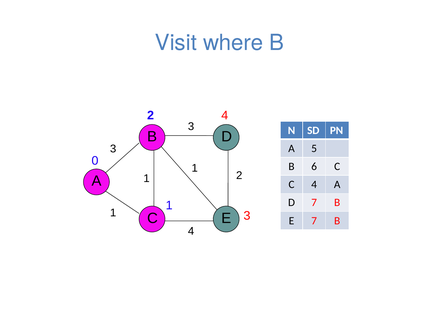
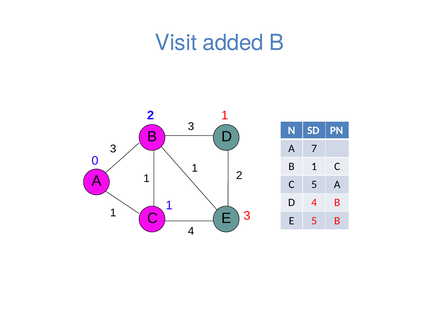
where: where -> added (233, 43)
4: 4 -> 1 (225, 115)
5: 5 -> 7 (314, 148)
B 6: 6 -> 1 (314, 166)
C 4: 4 -> 5 (314, 184)
D 7: 7 -> 4 (314, 202)
E 7: 7 -> 5 (314, 221)
